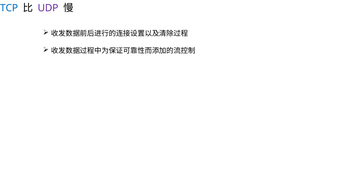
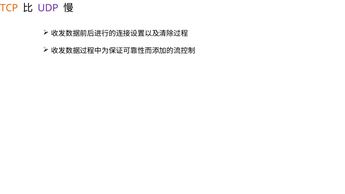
TCP colour: blue -> orange (9, 8)
